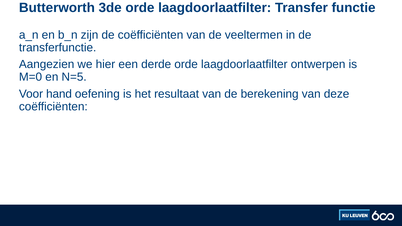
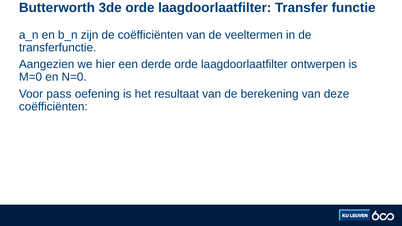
N=5: N=5 -> N=0 (74, 77)
hand: hand -> pass (59, 94)
